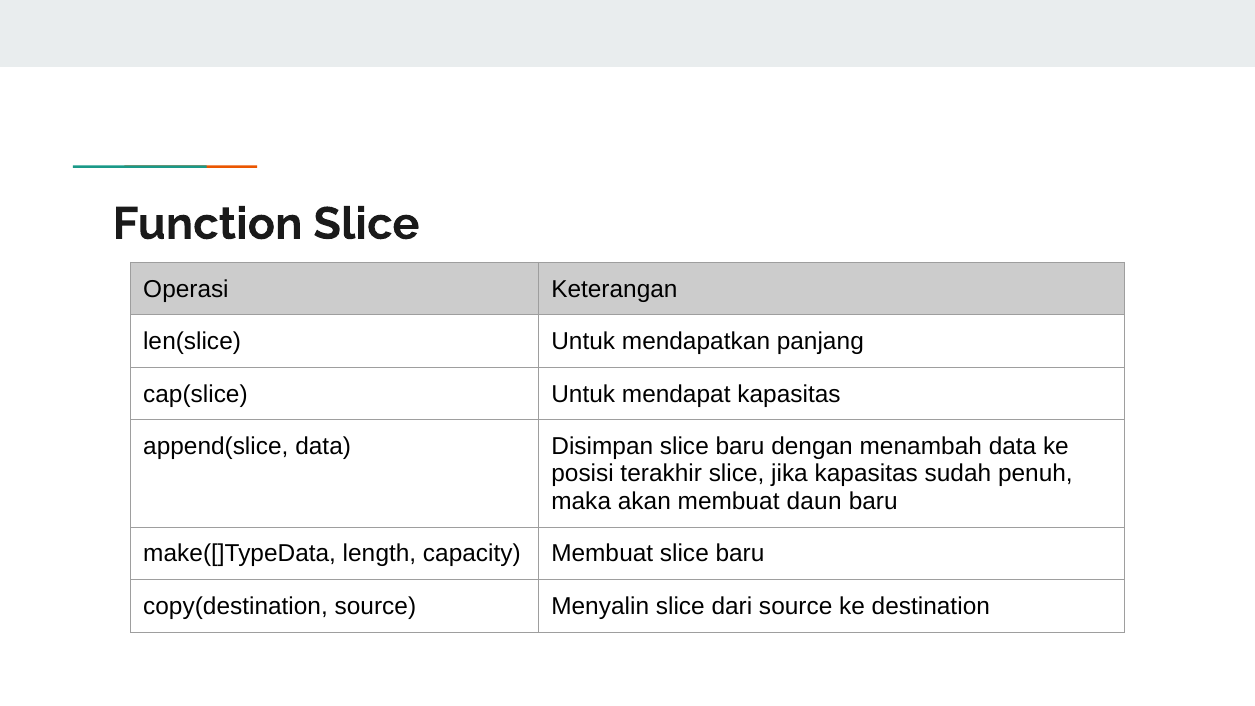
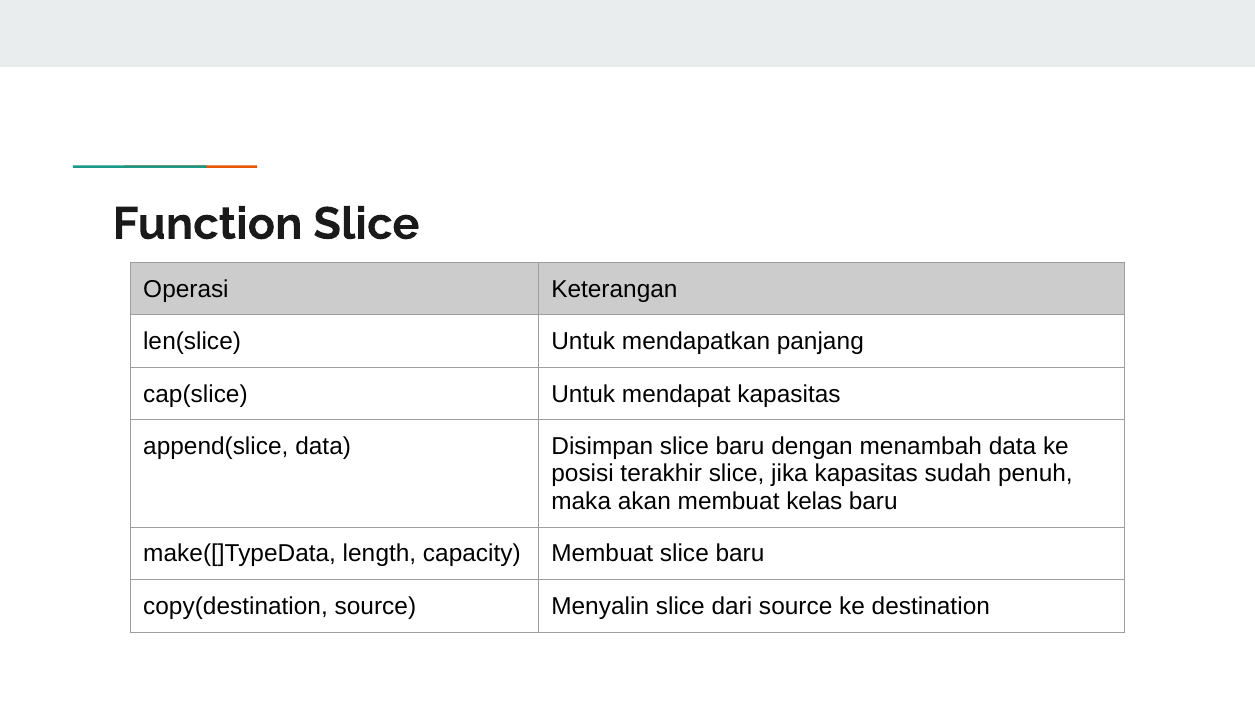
daun: daun -> kelas (814, 501)
